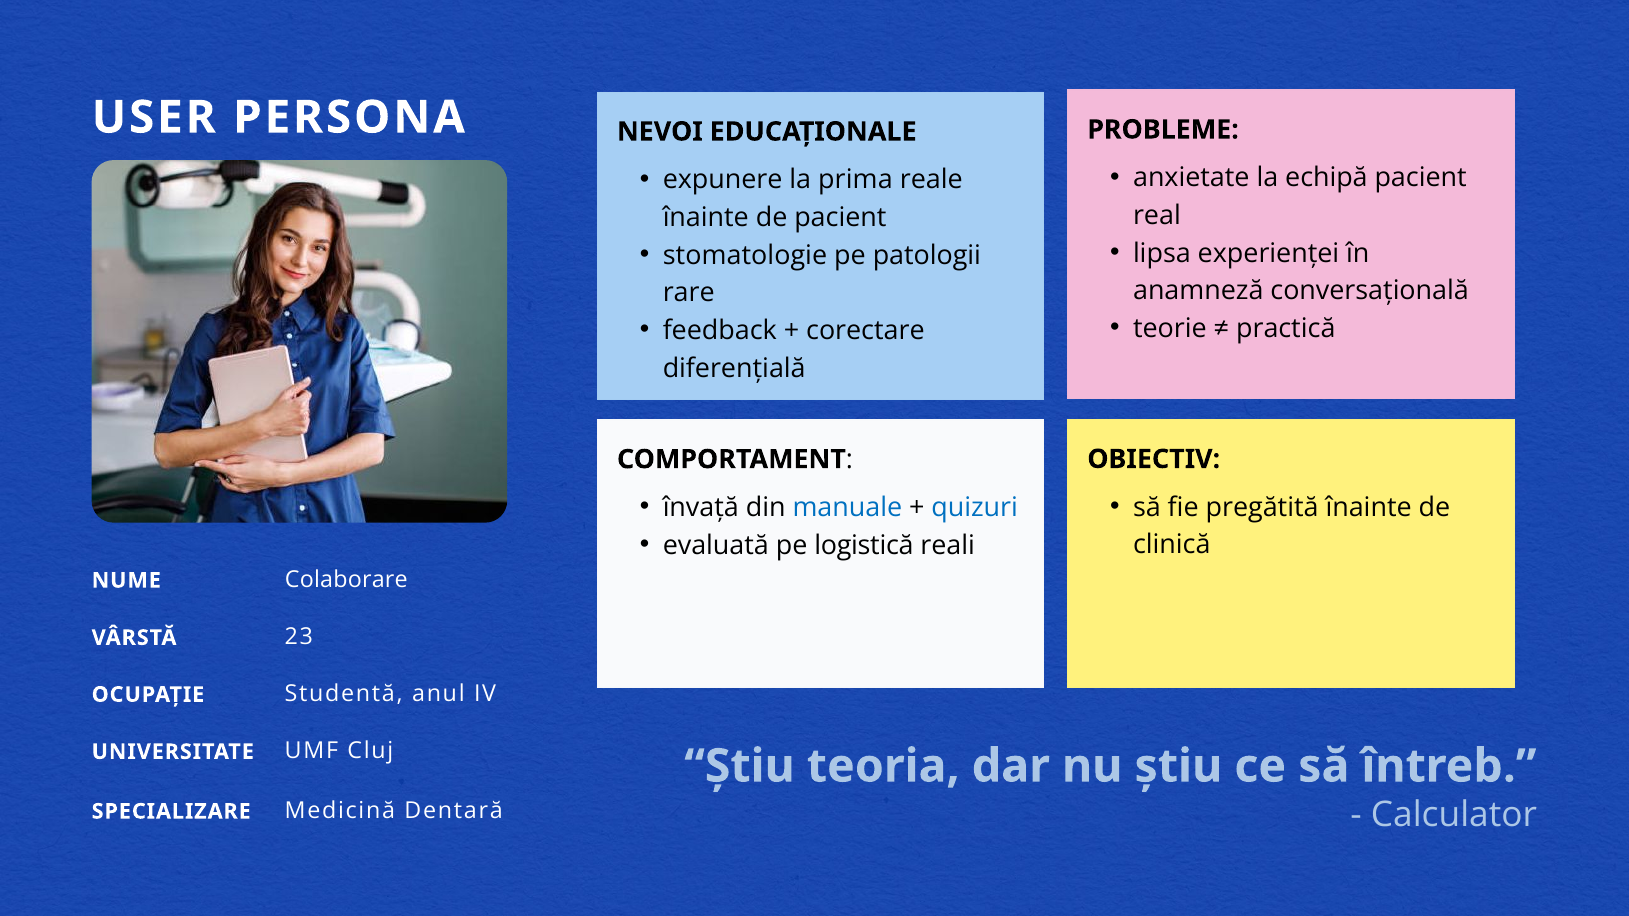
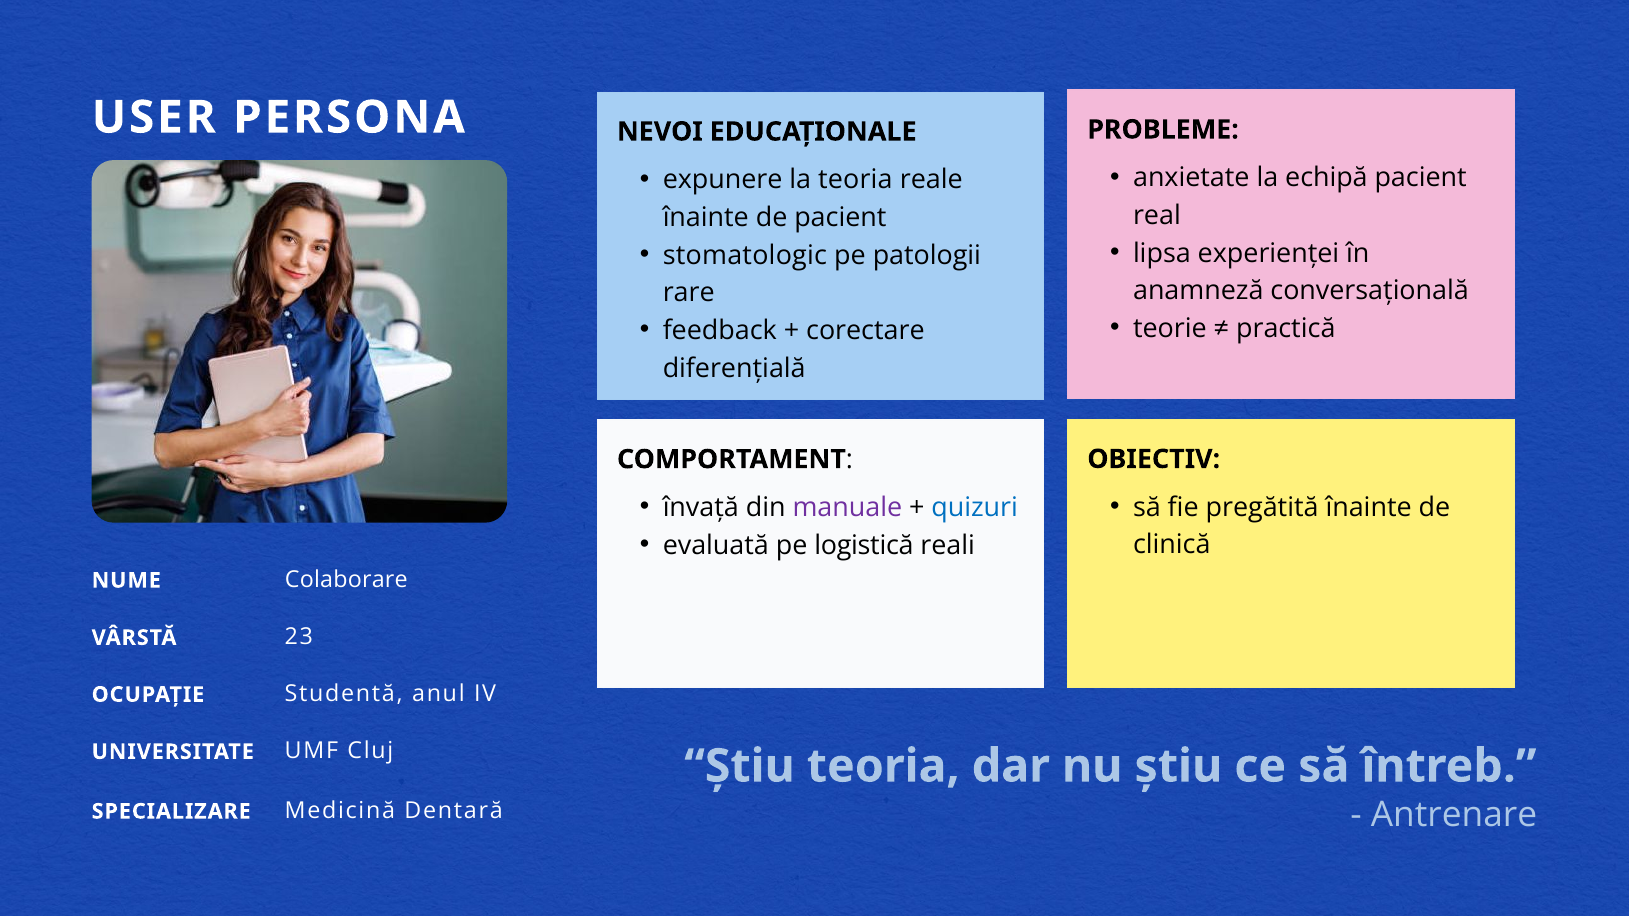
la prima: prima -> teoria (855, 180)
stomatologie: stomatologie -> stomatologic (745, 255)
manuale colour: blue -> purple (847, 508)
Calculator: Calculator -> Antrenare (1454, 815)
